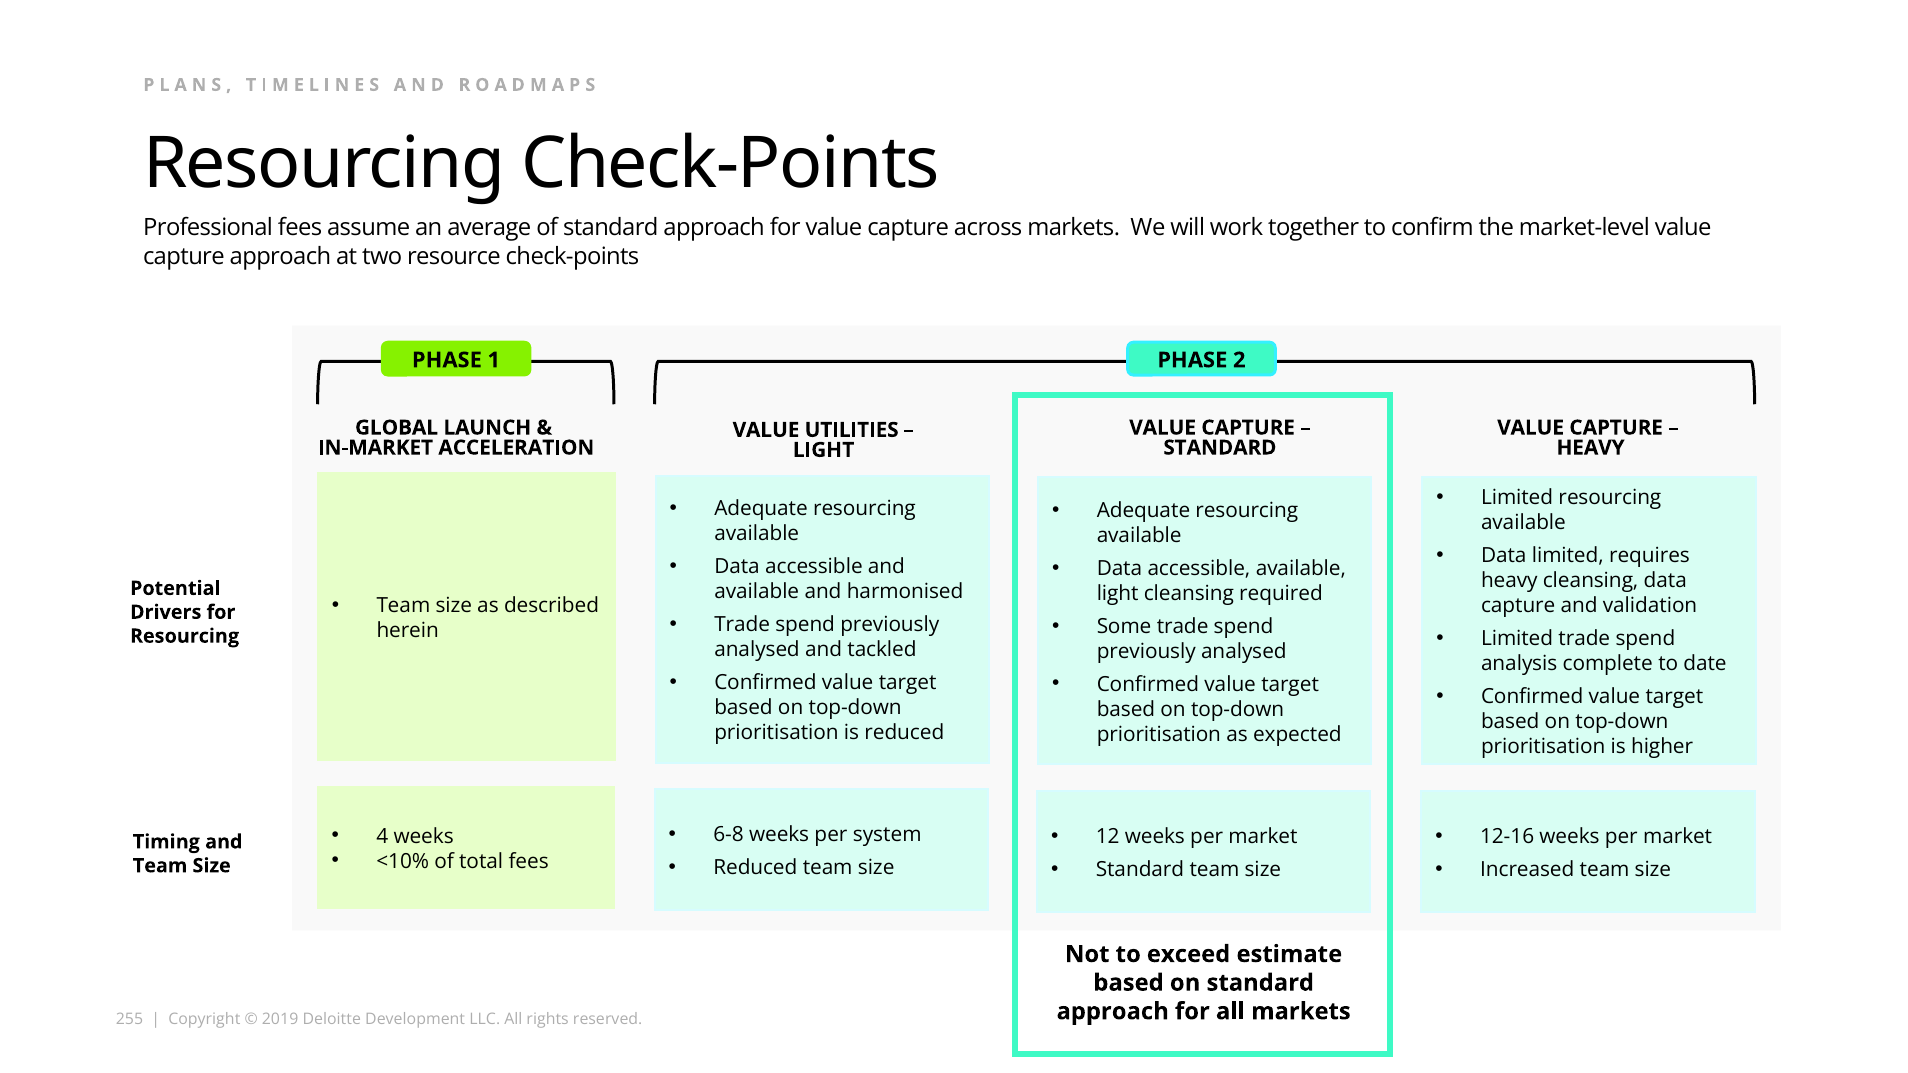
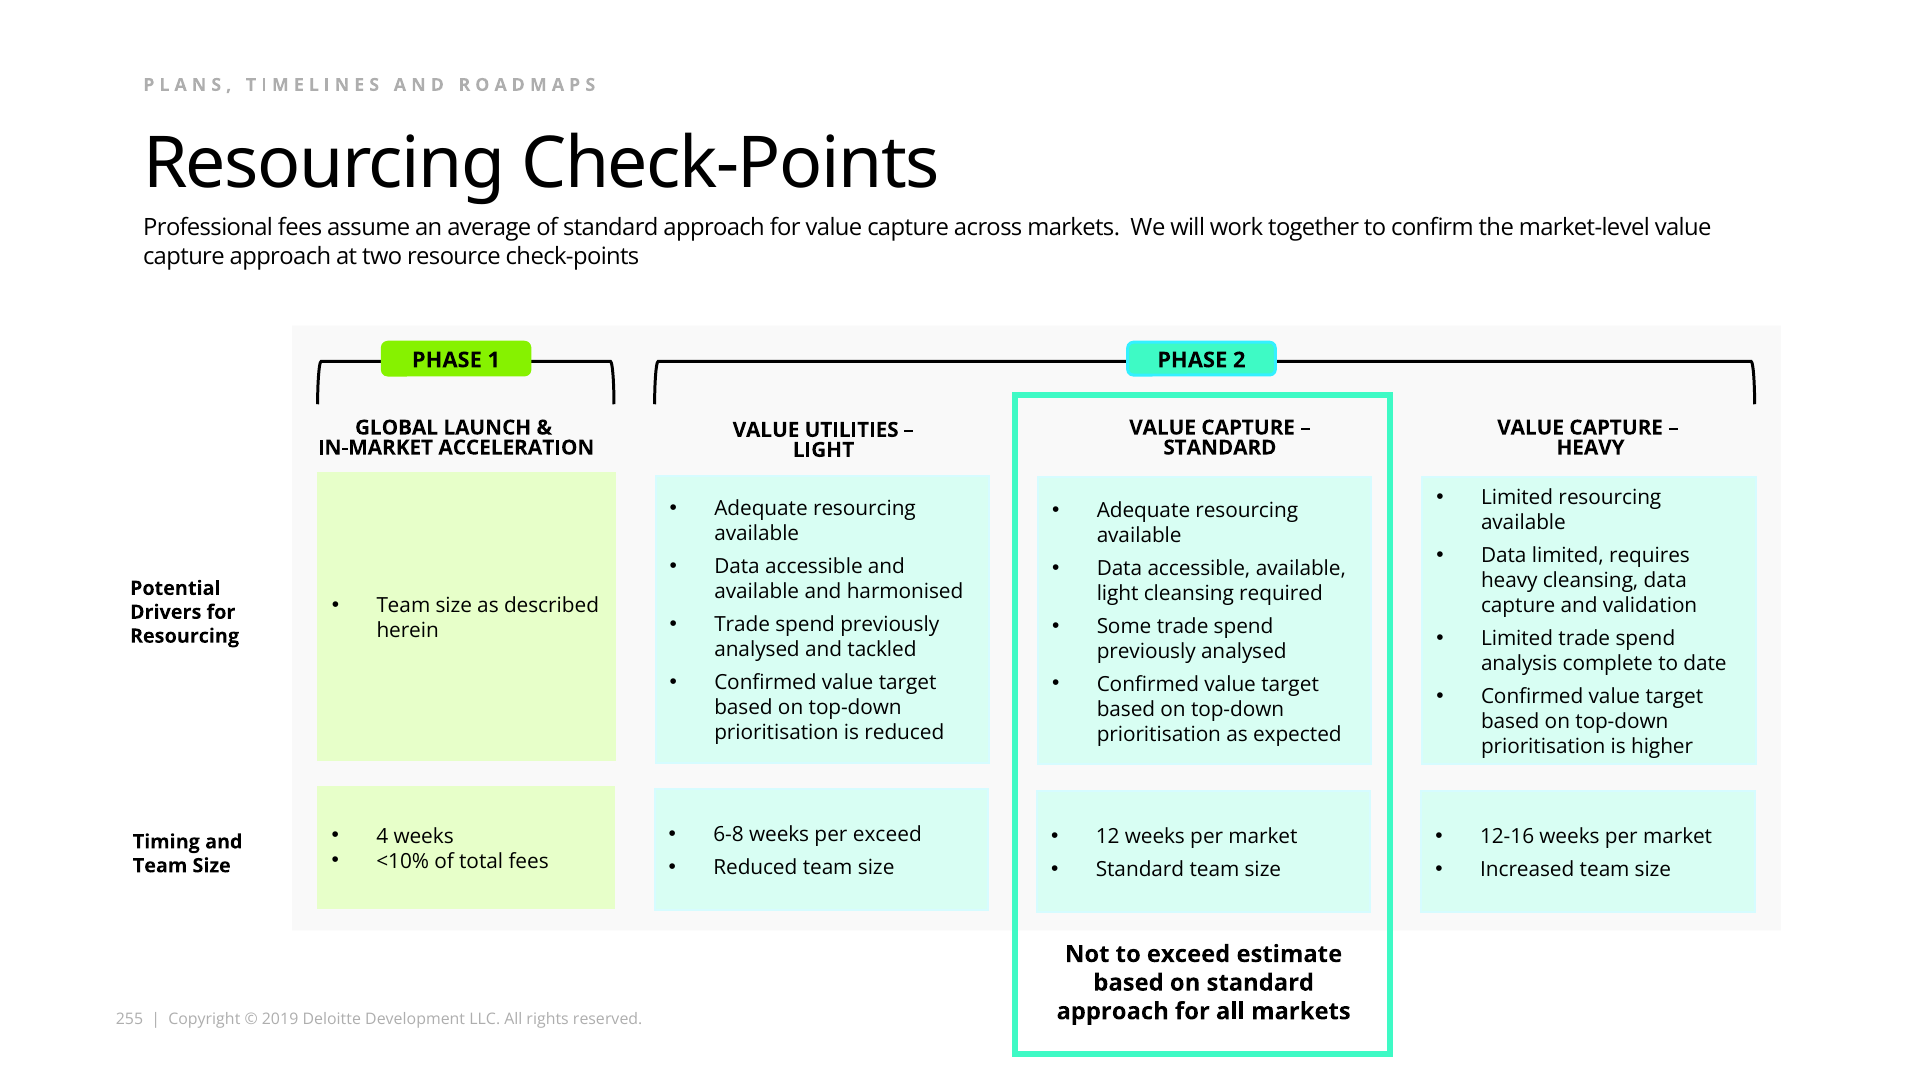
per system: system -> exceed (887, 835)
